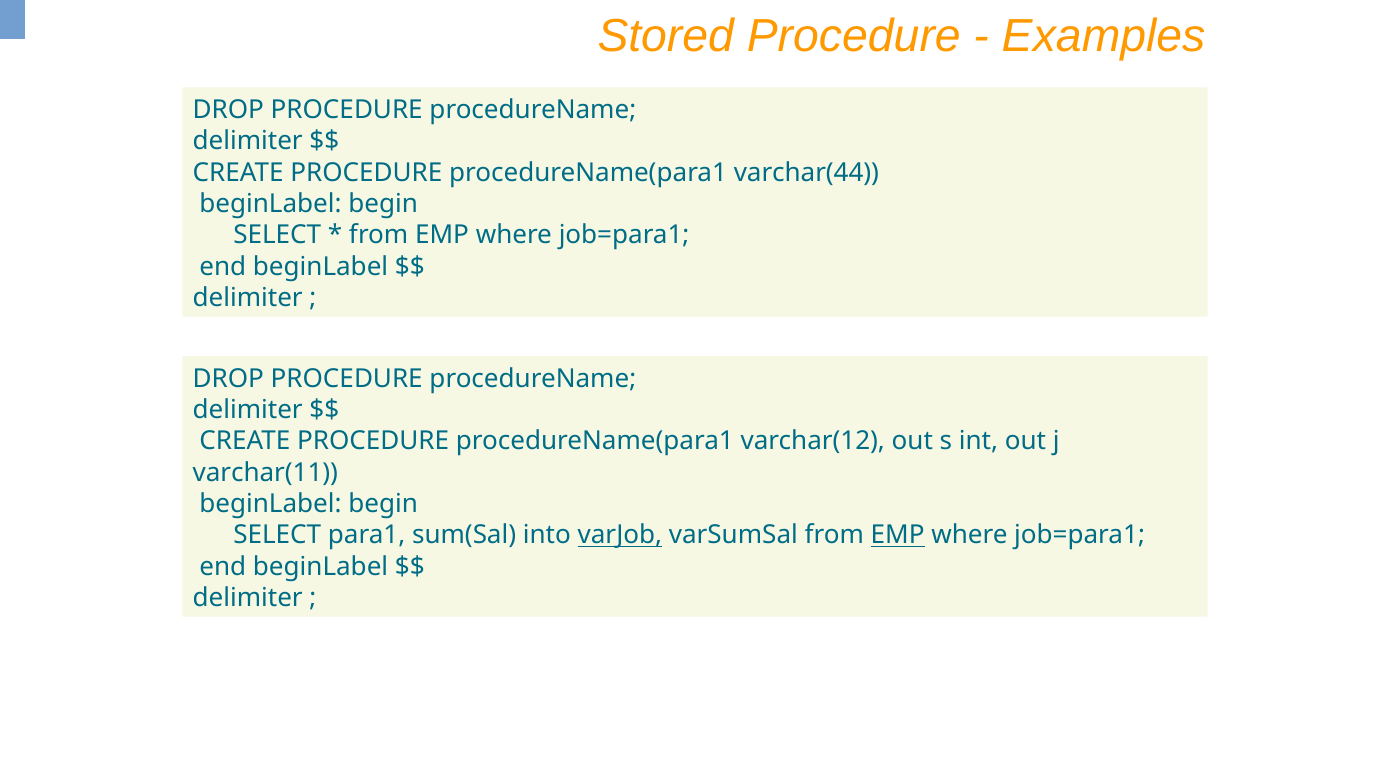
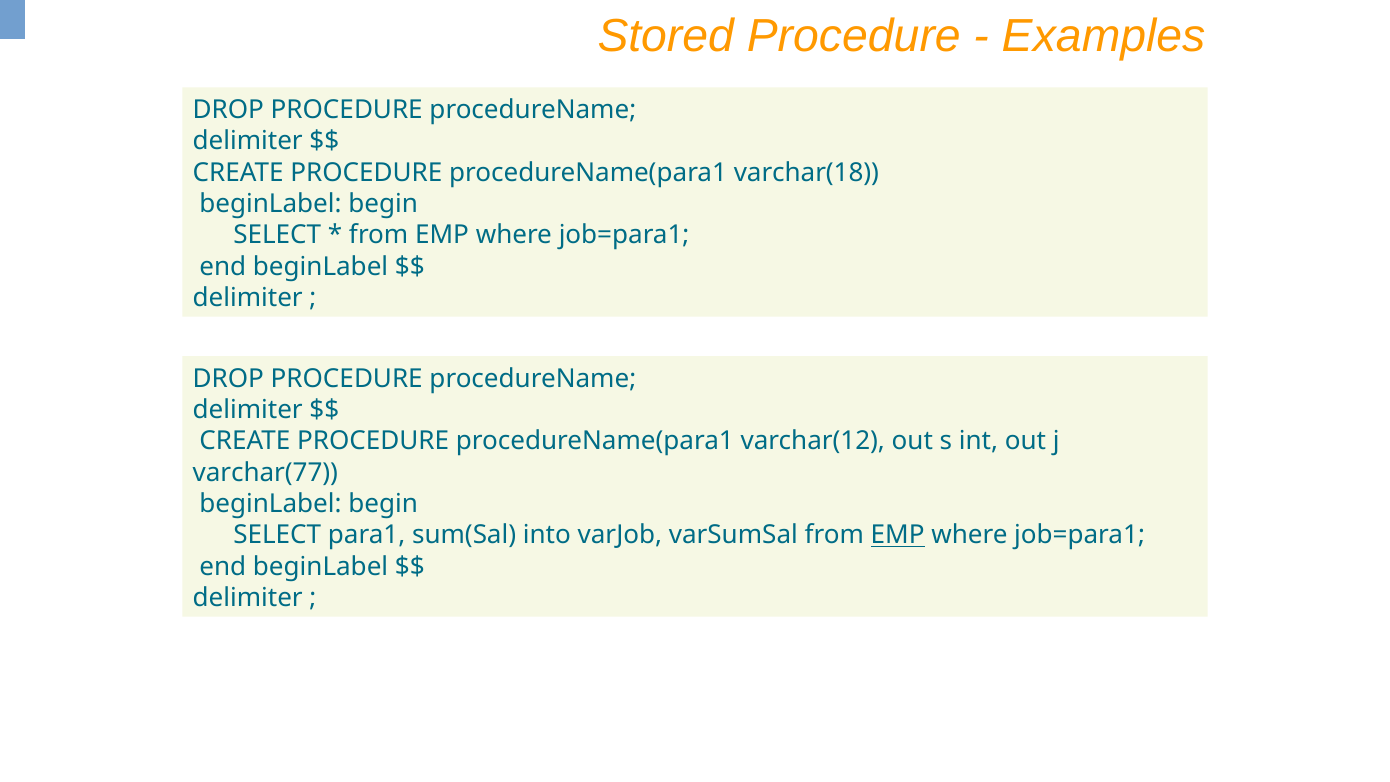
varchar(44: varchar(44 -> varchar(18 (806, 173)
varchar(11: varchar(11 -> varchar(77 (265, 473)
varJob underline: present -> none (620, 535)
